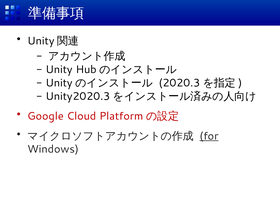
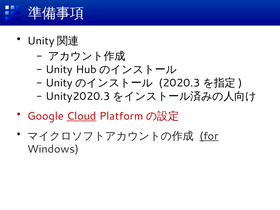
Cloud underline: none -> present (81, 116)
